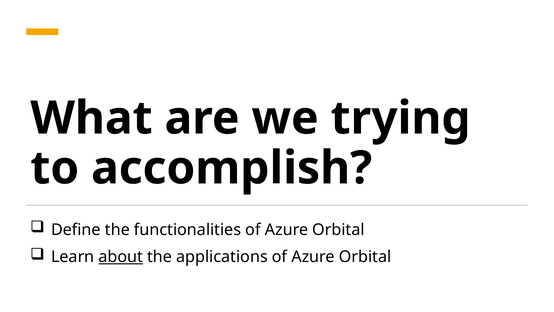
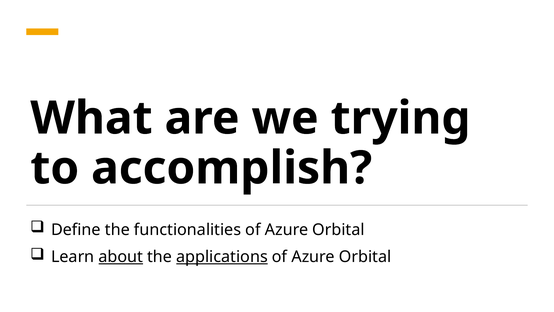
applications underline: none -> present (222, 257)
